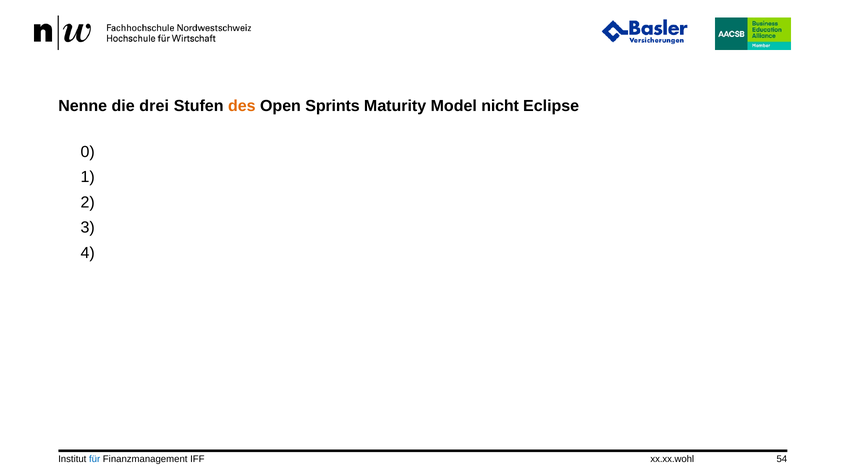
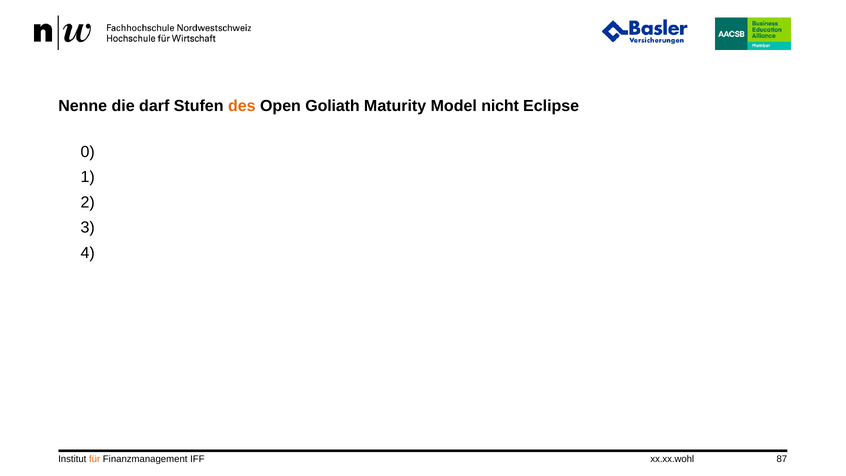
drei: drei -> darf (154, 106)
Sprints: Sprints -> Goliath (333, 106)
für colour: blue -> orange (95, 459)
54: 54 -> 87 (782, 459)
